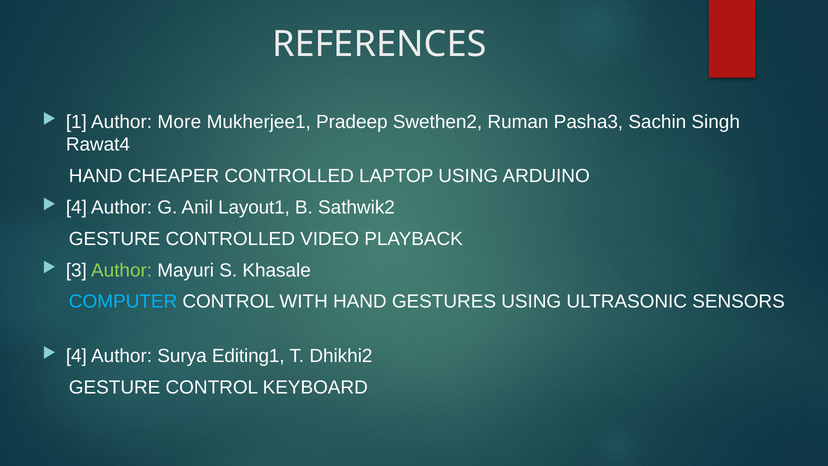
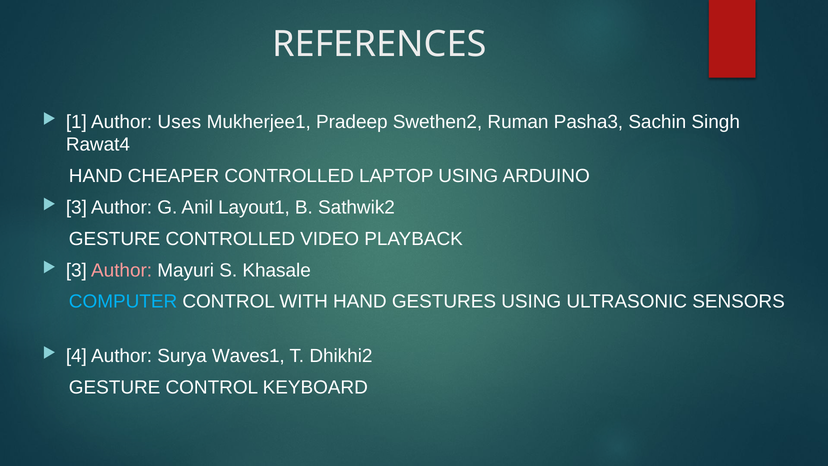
More: More -> Uses (179, 122)
4: 4 -> 3 (76, 207)
Author colour: light green -> pink (122, 270)
Editing1: Editing1 -> Waves1 (248, 356)
